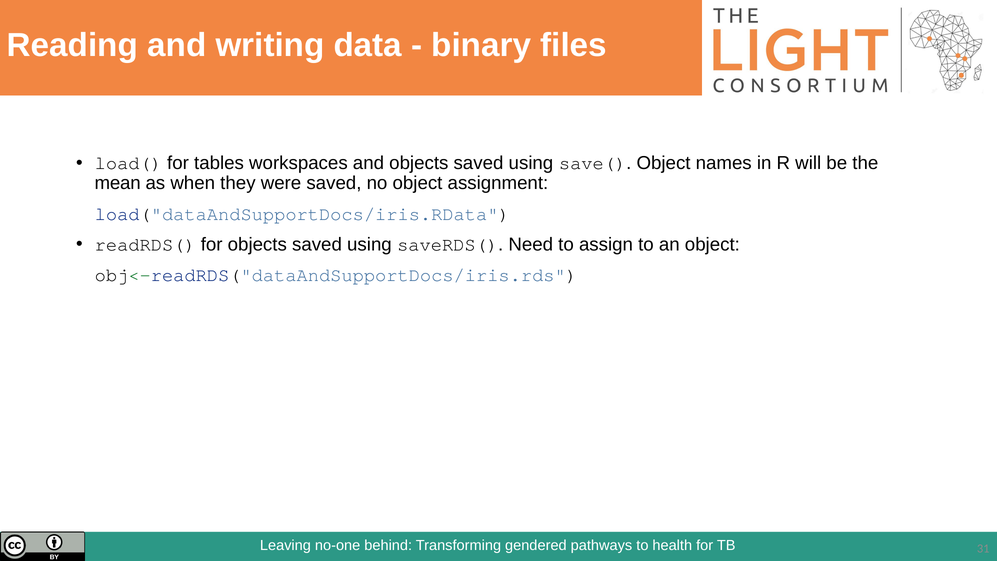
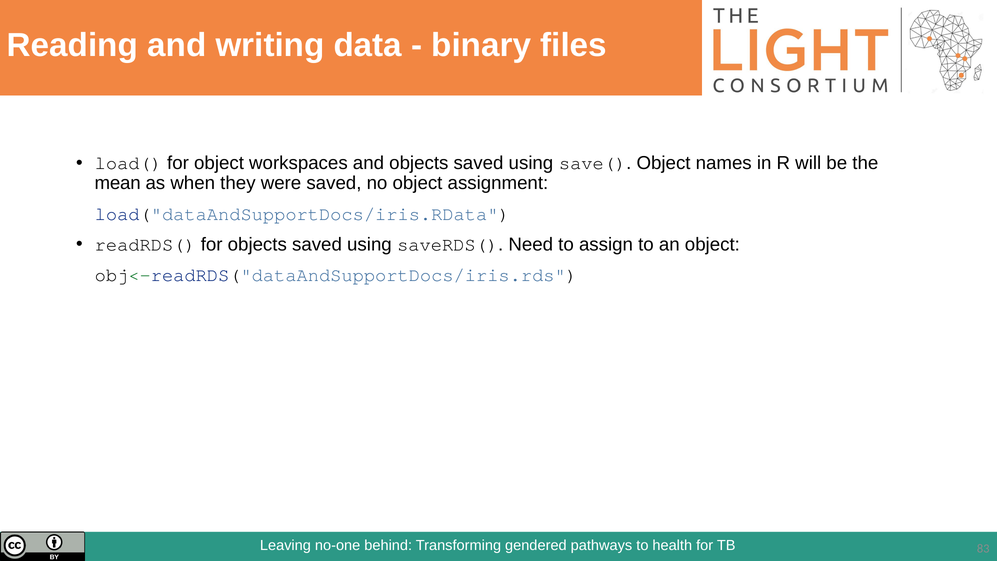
for tables: tables -> object (219, 163)
31: 31 -> 83 (983, 549)
